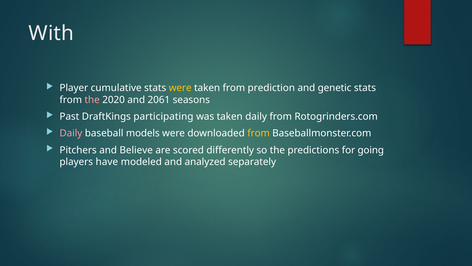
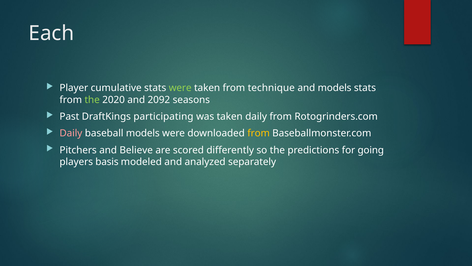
With: With -> Each (51, 33)
were colour: yellow -> light green (180, 88)
prediction: prediction -> technique (271, 88)
and genetic: genetic -> models (335, 88)
the colour: pink -> light green (92, 100)
2061: 2061 -> 2092 (159, 100)
have: have -> basis (107, 162)
